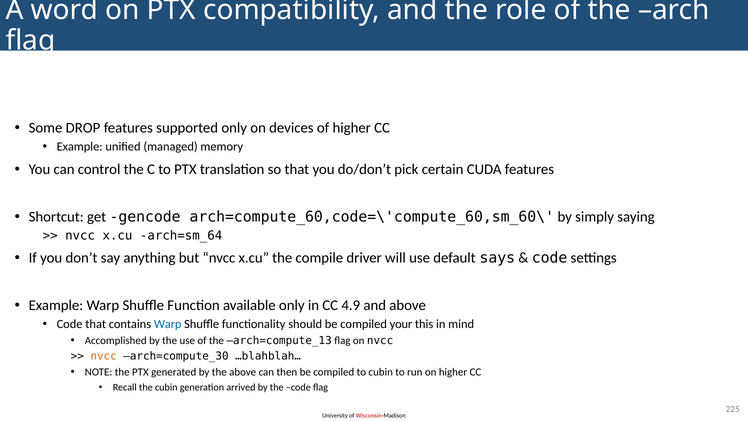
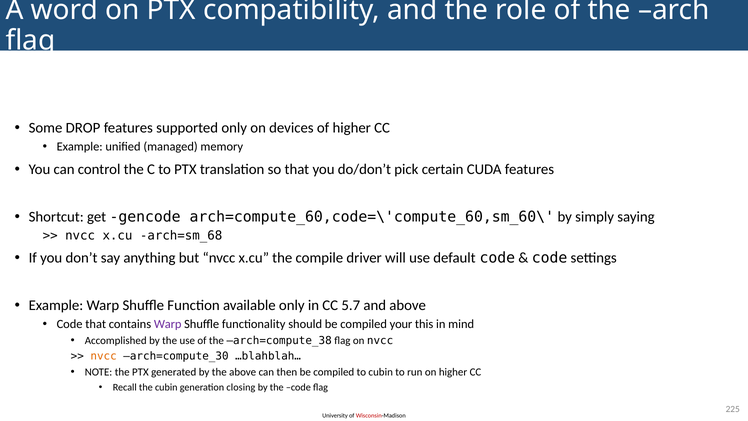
arch=sm_64: arch=sm_64 -> arch=sm_68 (181, 235)
default says: says -> code (497, 258)
4.9: 4.9 -> 5.7 (351, 305)
Warp colour: blue -> purple (168, 324)
arch=compute_13: arch=compute_13 -> arch=compute_38 (279, 340)
arrived: arrived -> closing (241, 387)
